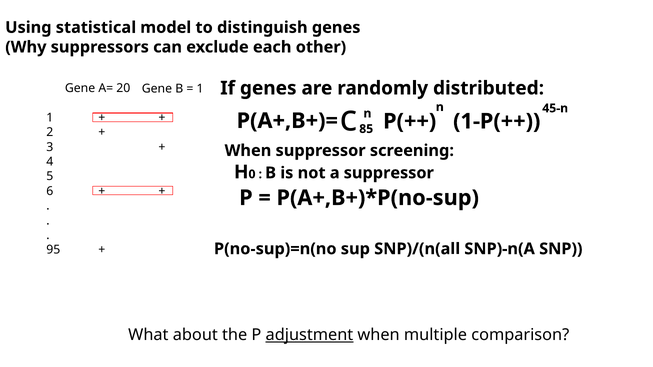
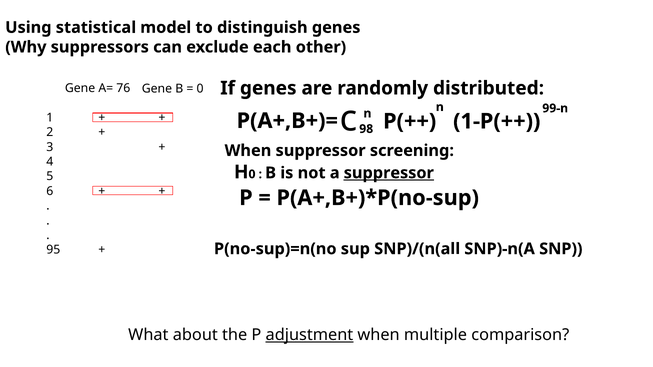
20: 20 -> 76 (123, 88)
1: 1 -> 0 (200, 89)
45-n: 45-n -> 99-n (555, 108)
85: 85 -> 98 (366, 129)
suppressor underline: none -> present (389, 173)
